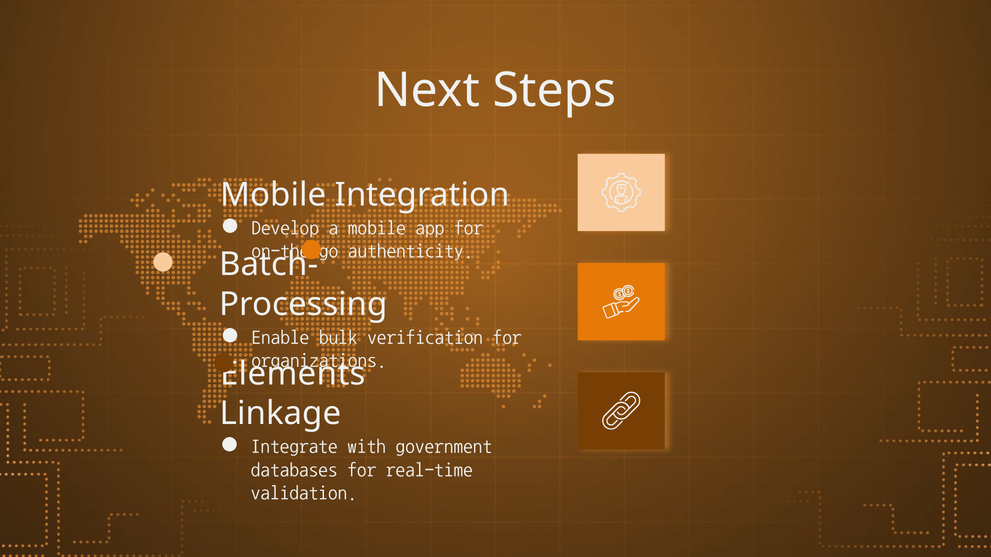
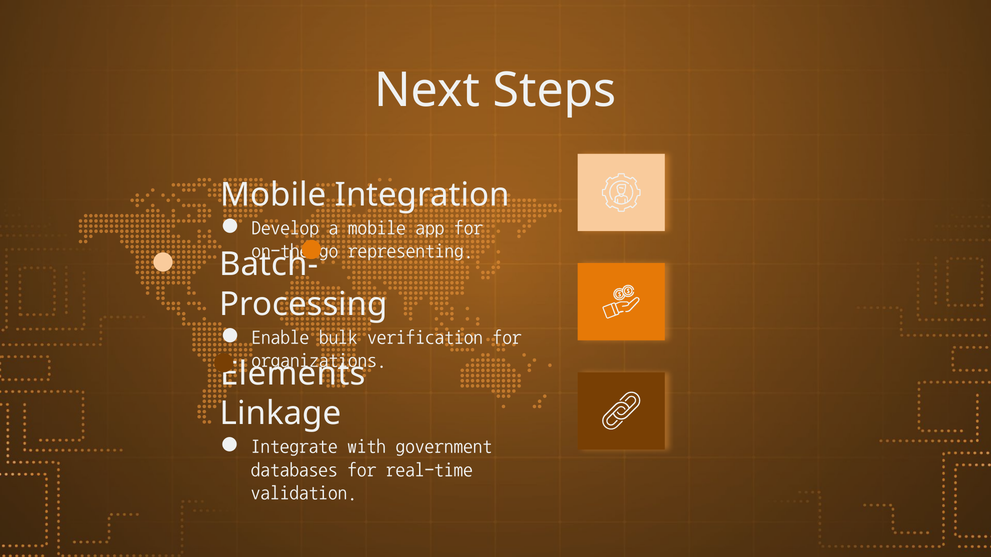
authenticity: authenticity -> representing (411, 251)
